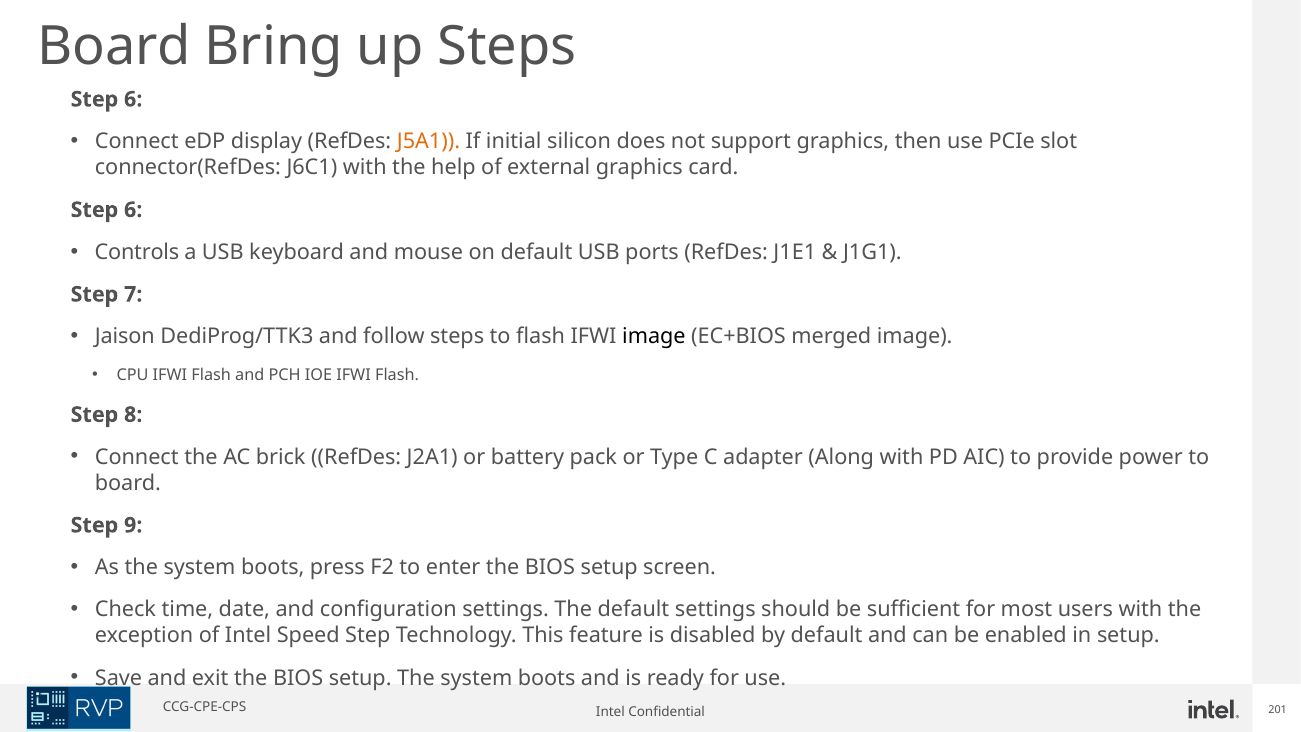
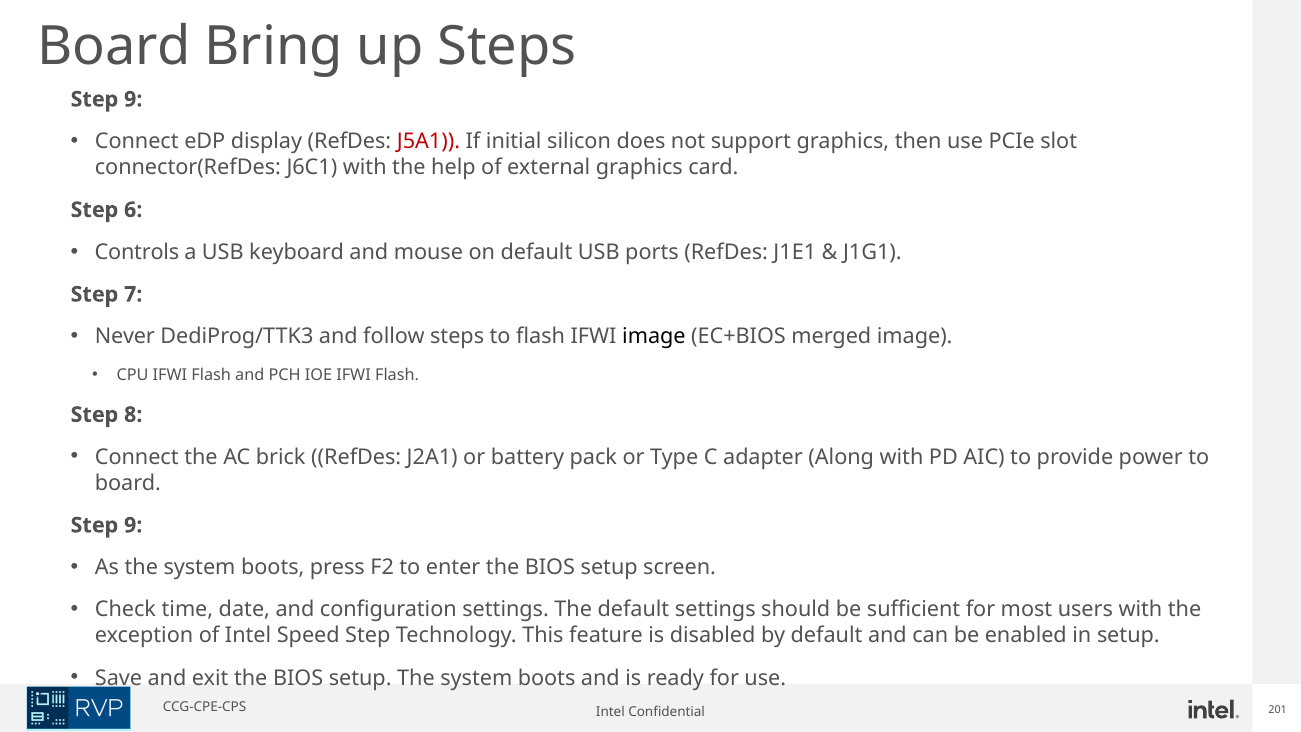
6: 6 -> 9 (133, 99)
J5A1 colour: orange -> red (428, 142)
Jaison: Jaison -> Never (125, 337)
